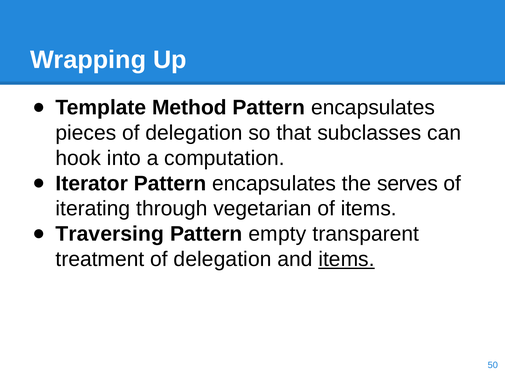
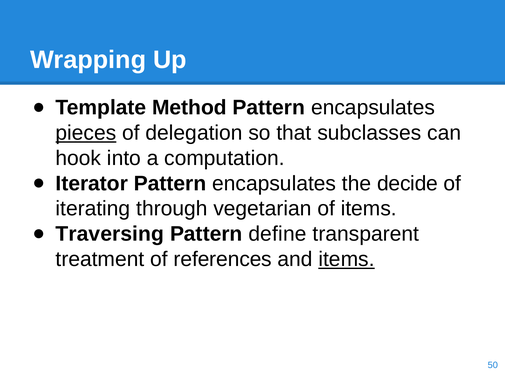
pieces underline: none -> present (86, 133)
serves: serves -> decide (408, 183)
empty: empty -> define (277, 234)
treatment of delegation: delegation -> references (223, 259)
